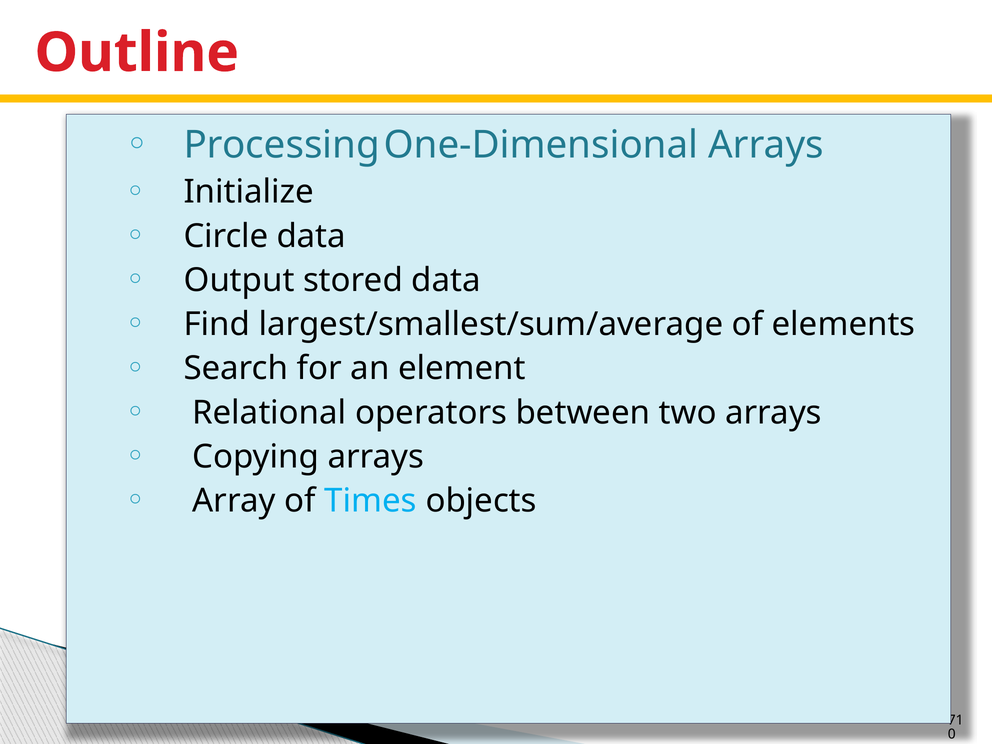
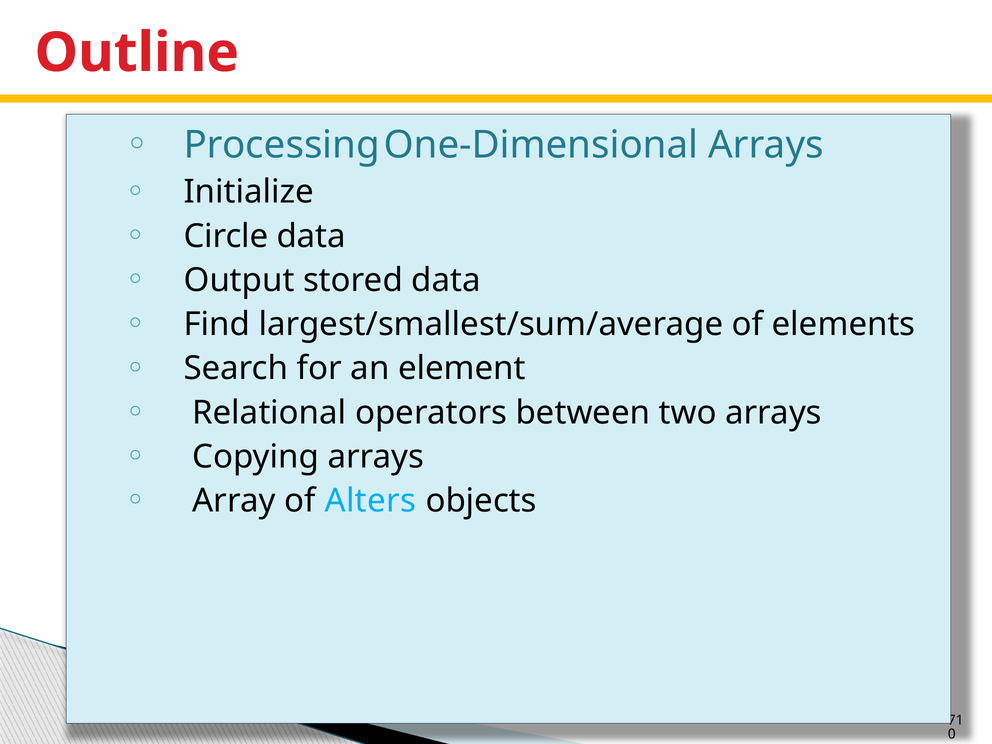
Times: Times -> Alters (370, 501)
